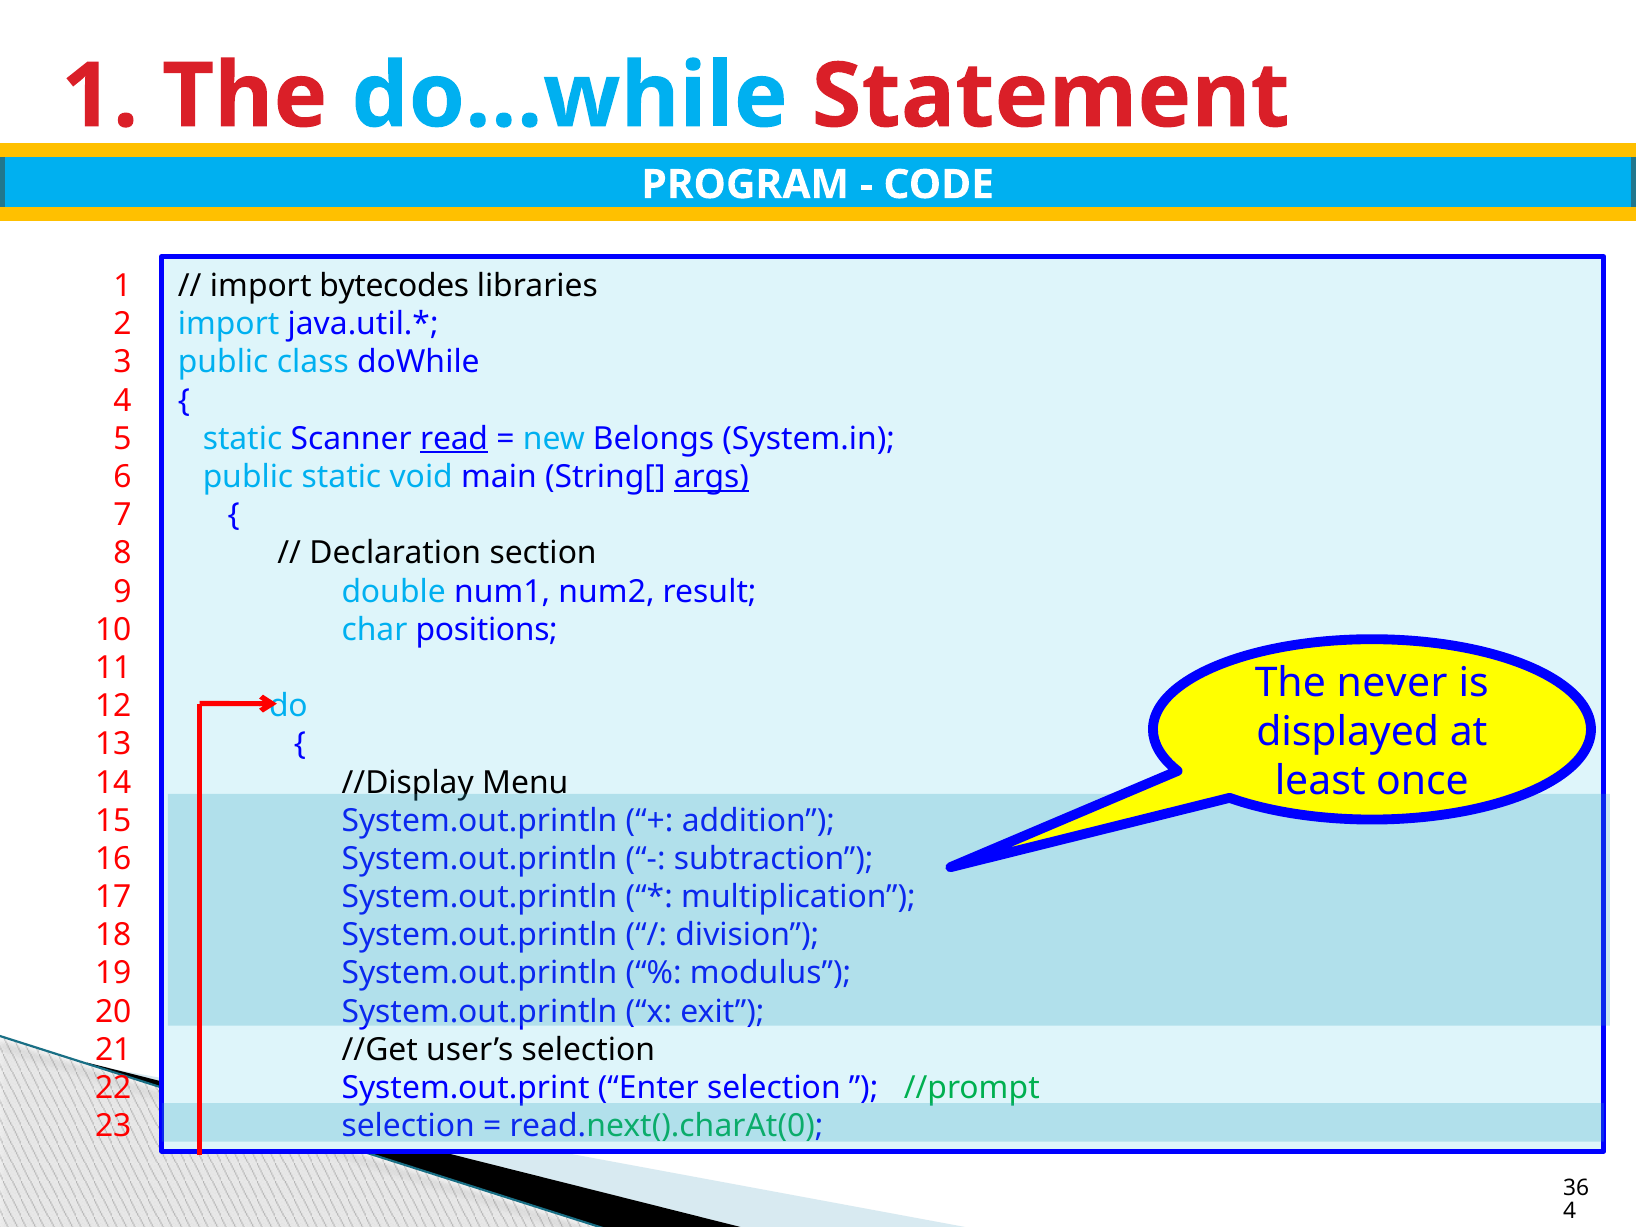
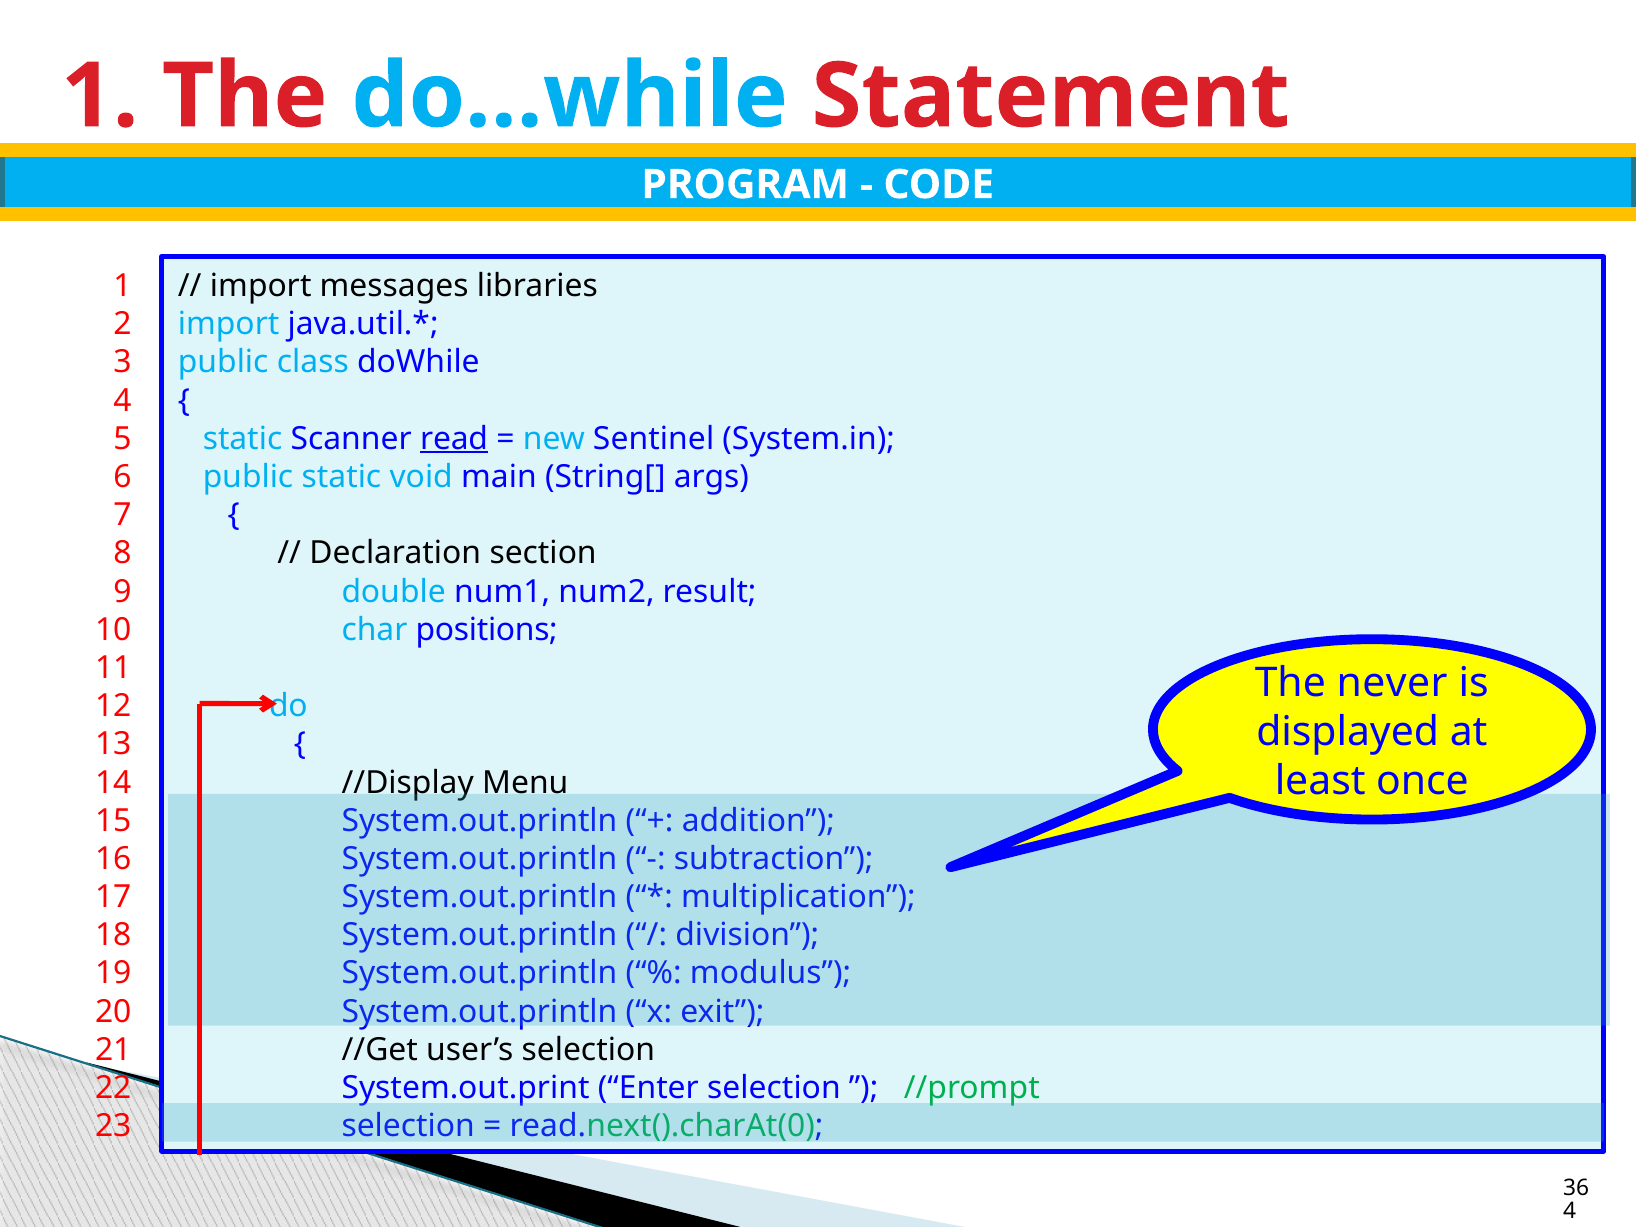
bytecodes: bytecodes -> messages (394, 286)
Belongs: Belongs -> Sentinel (654, 439)
args underline: present -> none (711, 477)
